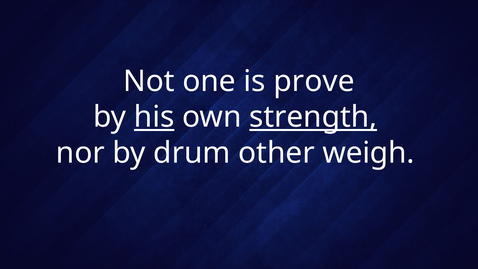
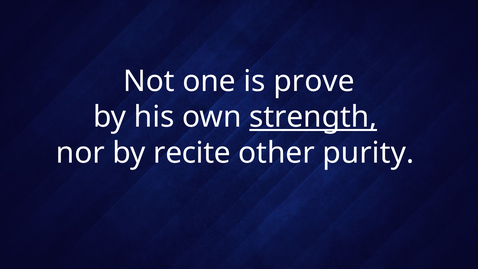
his underline: present -> none (154, 117)
drum: drum -> recite (192, 153)
weigh: weigh -> purity (368, 153)
